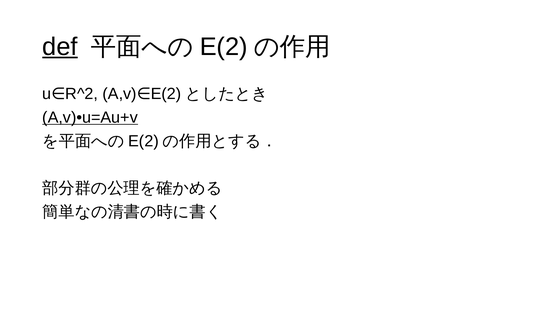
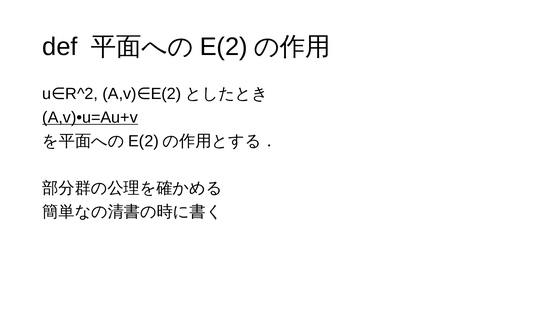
def underline: present -> none (60, 47)
